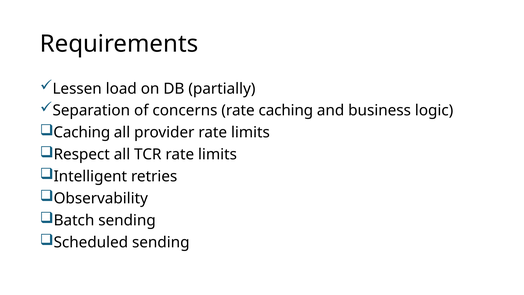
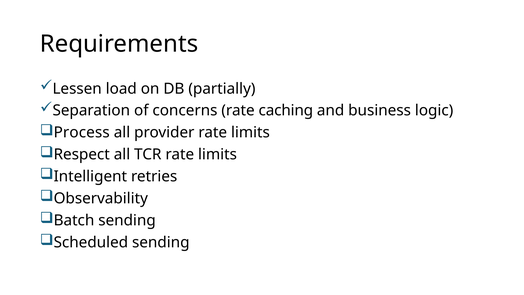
Caching: Caching -> Process (82, 132)
